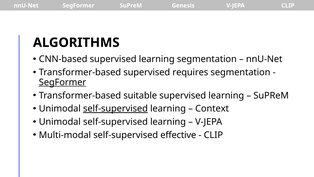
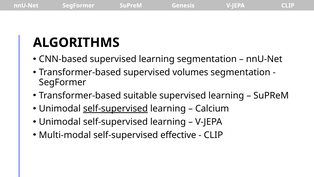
requires: requires -> volumes (190, 72)
SegFormer underline: present -> none (63, 82)
Context: Context -> Calcium (212, 108)
